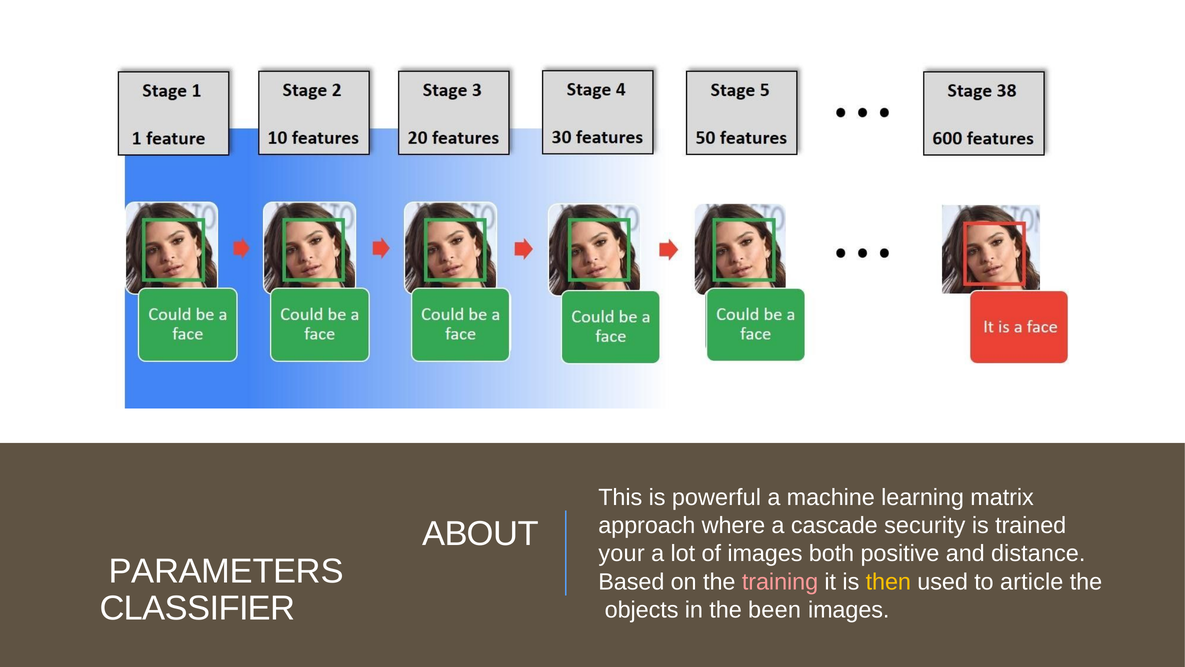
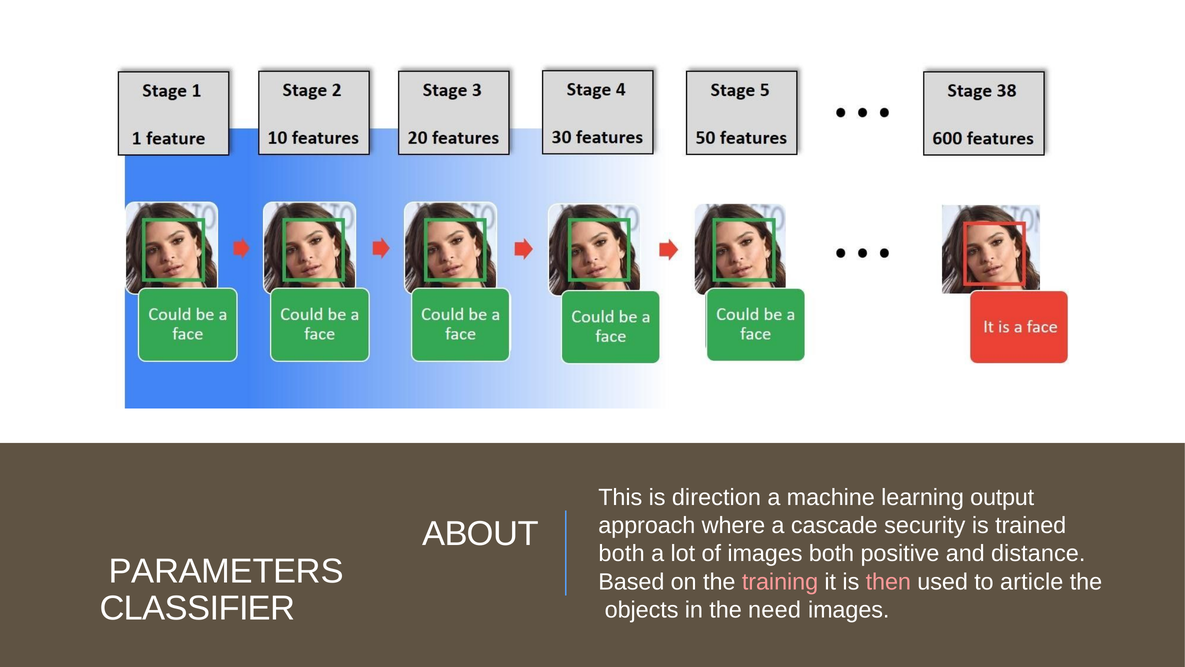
powerful: powerful -> direction (716, 497)
matrix: matrix -> output (1002, 497)
your: your -> both (622, 553)
then colour: yellow -> pink (888, 581)
been: been -> need (775, 610)
